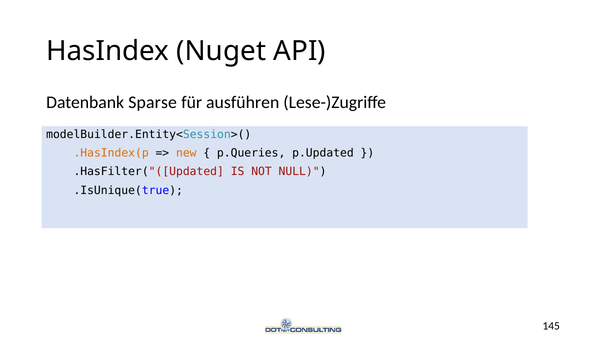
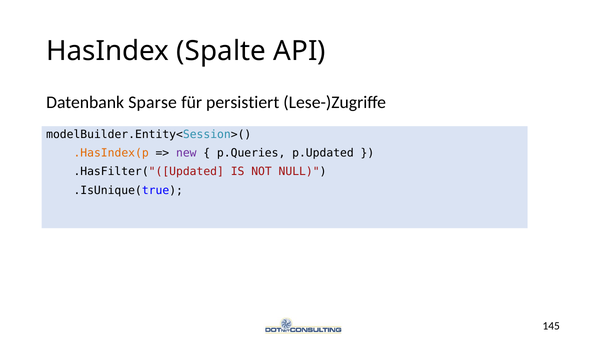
Nuget: Nuget -> Spalte (221, 51)
ausführen: ausführen -> persistiert (243, 102)
new colour: orange -> purple (186, 153)
